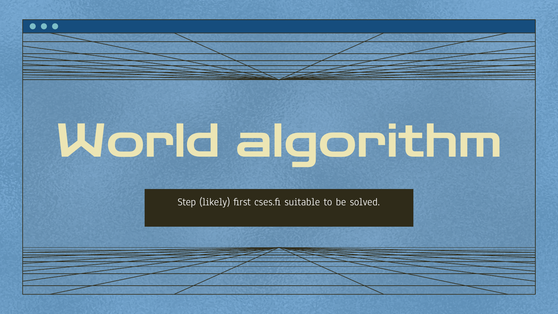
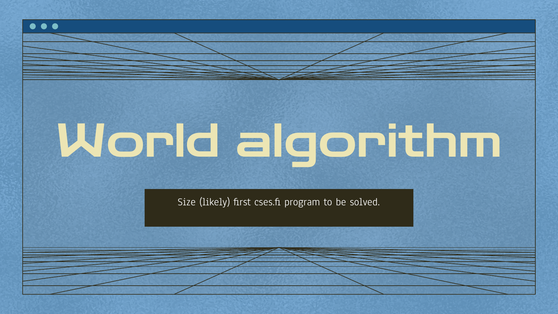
Step: Step -> Size (187, 202)
suitable: suitable -> program (302, 202)
